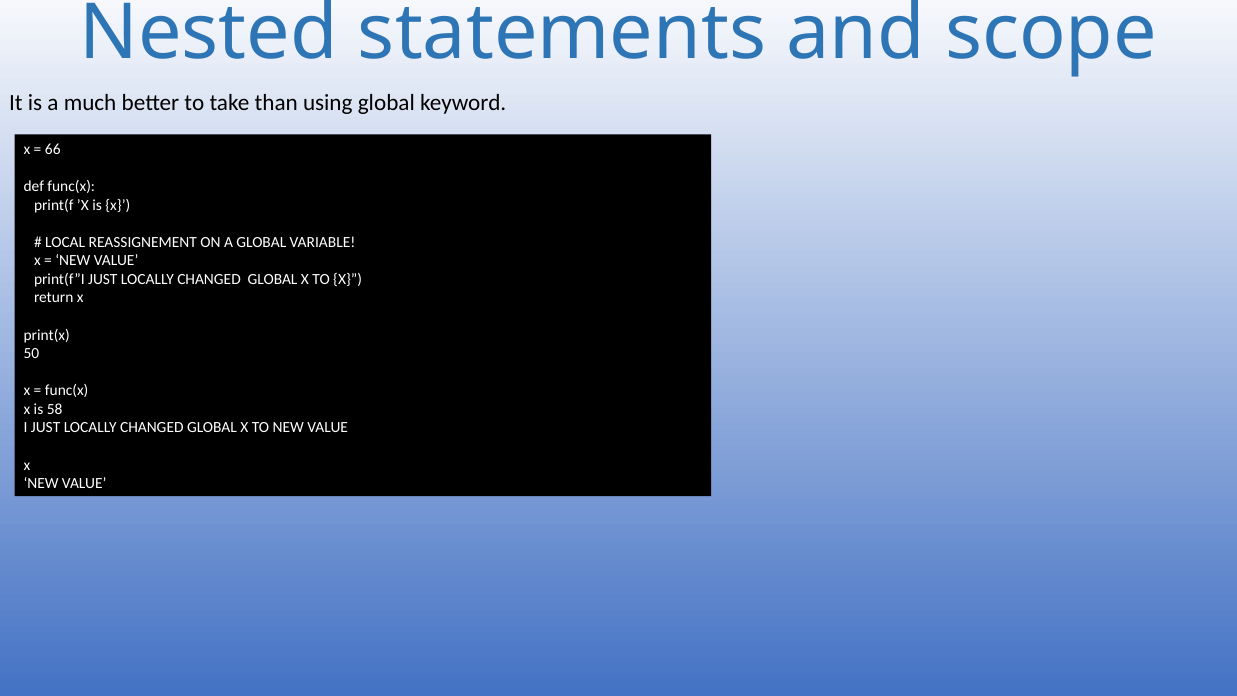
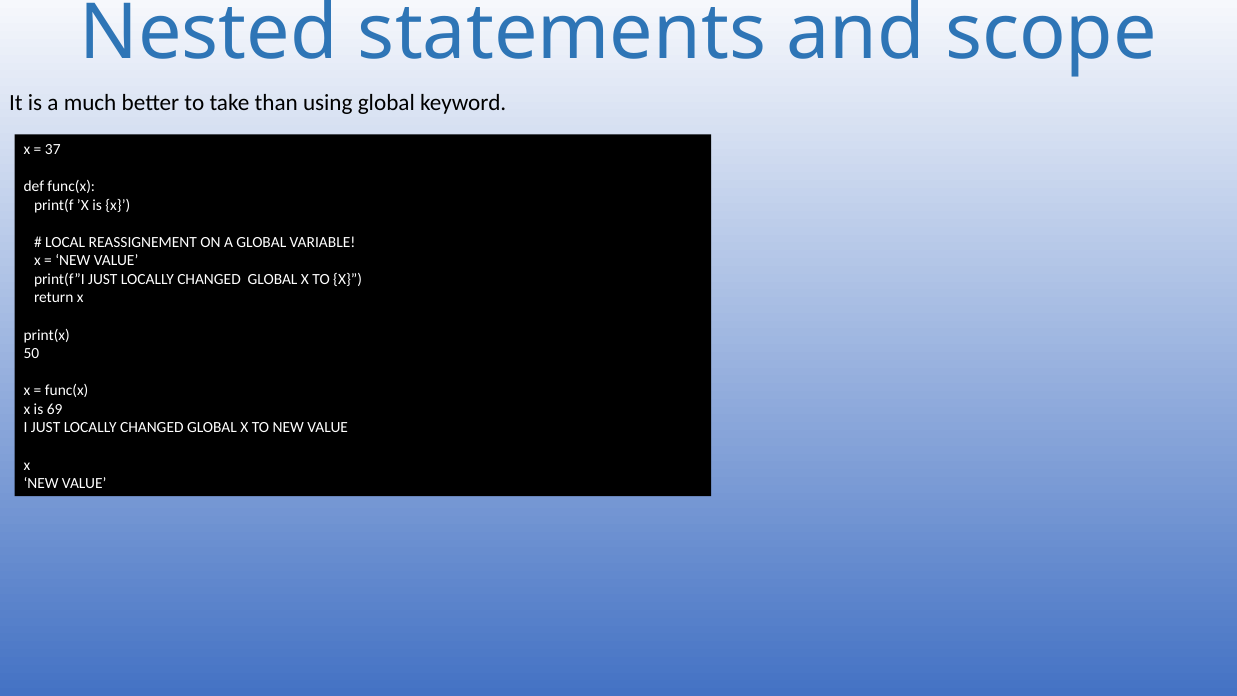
66: 66 -> 37 (53, 149)
58: 58 -> 69 (55, 409)
